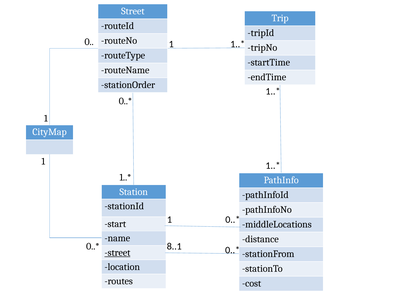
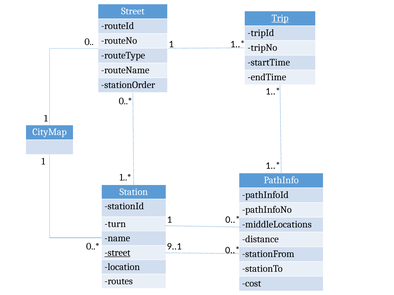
Trip underline: none -> present (280, 18)
start: start -> turn (115, 224)
8..1: 8..1 -> 9..1 (174, 247)
